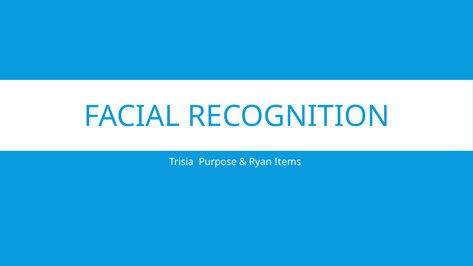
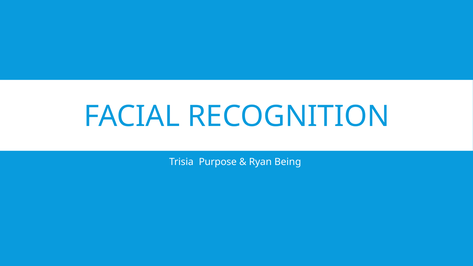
Items: Items -> Being (288, 162)
